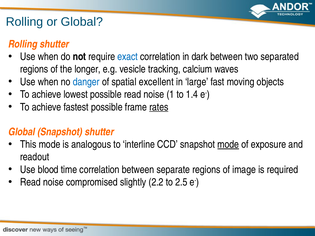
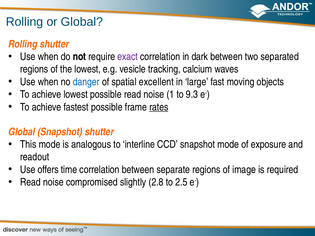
exact colour: blue -> purple (128, 57)
the longer: longer -> lowest (88, 69)
1.4: 1.4 -> 9.3 (192, 95)
mode underline: present -> none (228, 145)
blood: blood -> offers (48, 170)
2.2: 2.2 -> 2.8 (156, 182)
